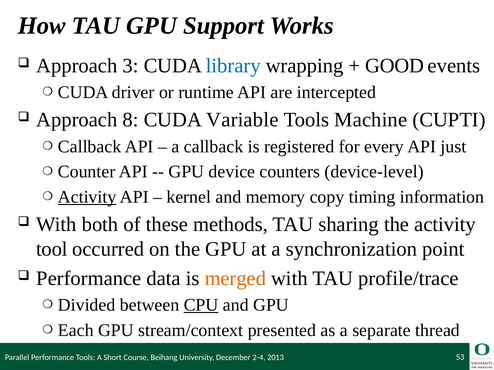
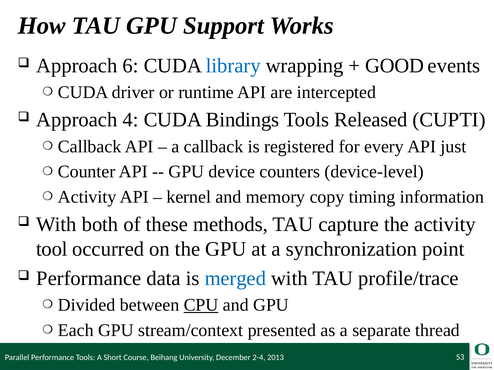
3: 3 -> 6 (131, 66)
8: 8 -> 4 (131, 120)
Variable: Variable -> Bindings (243, 120)
Machine: Machine -> Released (371, 120)
Activity underline: present -> none (87, 197)
sharing: sharing -> capture (349, 225)
merged colour: orange -> blue (235, 279)
